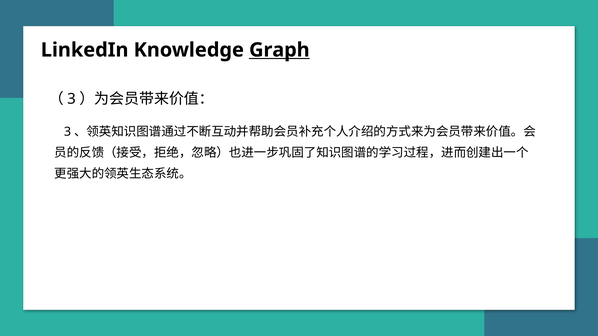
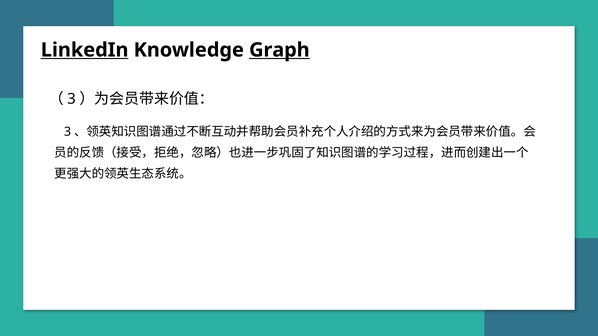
LinkedIn underline: none -> present (85, 50)
